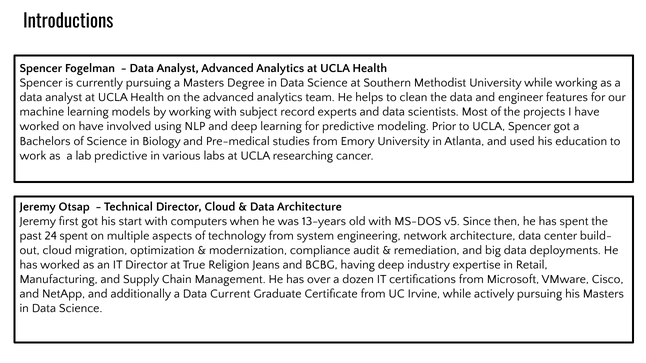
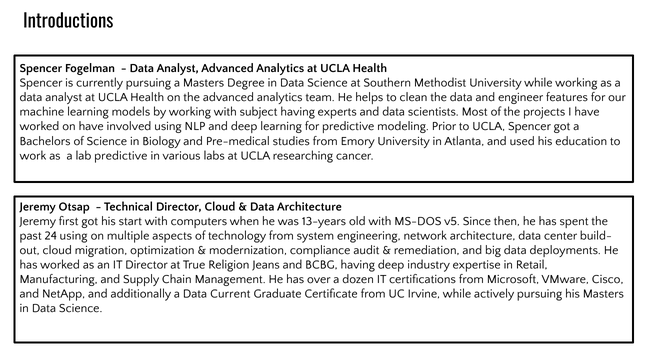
subject record: record -> having (298, 112)
24 spent: spent -> using (74, 236)
